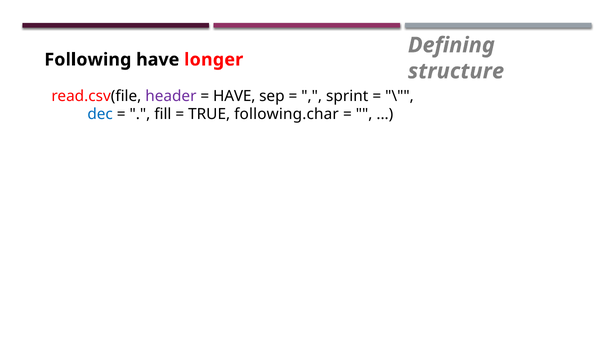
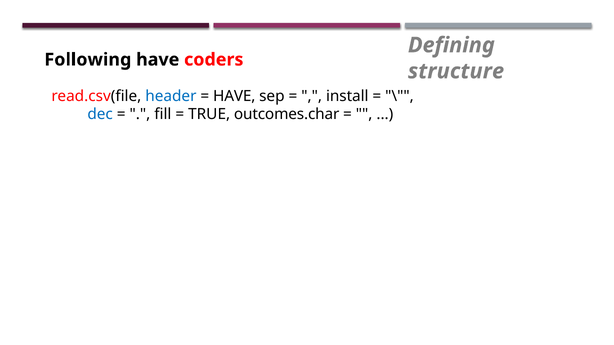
longer: longer -> coders (214, 60)
header colour: purple -> blue (171, 96)
sprint: sprint -> install (347, 96)
following.char: following.char -> outcomes.char (287, 114)
